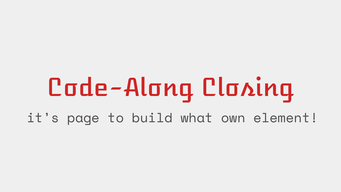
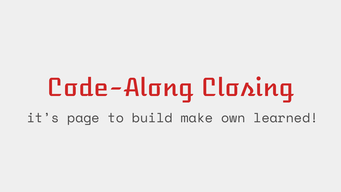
what: what -> make (197, 118)
element: element -> learned (286, 118)
